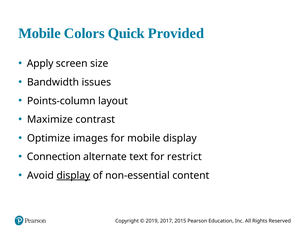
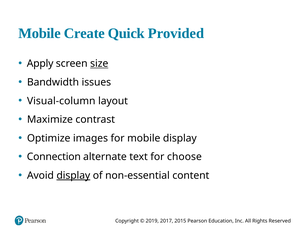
Colors: Colors -> Create (84, 33)
size underline: none -> present (99, 64)
Points-column: Points-column -> Visual-column (61, 101)
restrict: restrict -> choose (184, 157)
